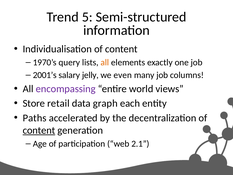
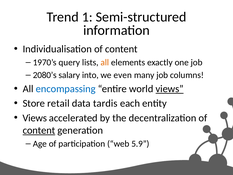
5: 5 -> 1 (87, 17)
2001’s: 2001’s -> 2080’s (45, 75)
jelly: jelly -> into (90, 75)
encompassing colour: purple -> blue (66, 89)
views underline: none -> present (170, 89)
graph: graph -> tardis (105, 103)
Paths: Paths -> Views (35, 118)
2.1: 2.1 -> 5.9 (140, 144)
